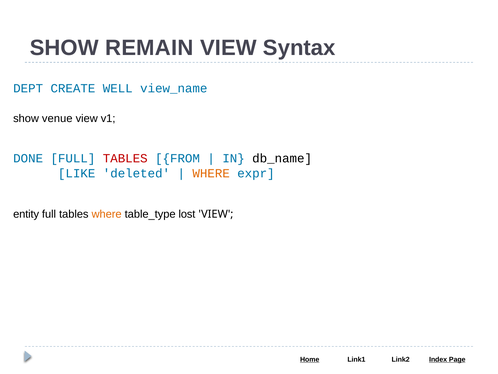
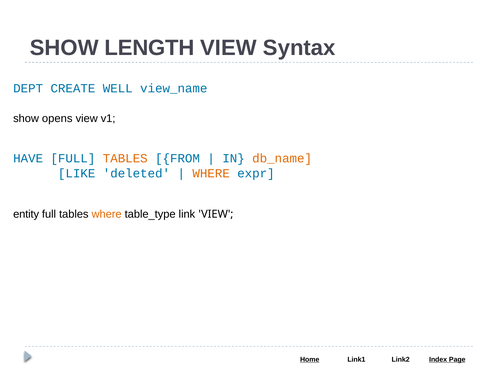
REMAIN: REMAIN -> LENGTH (150, 48)
venue: venue -> opens (57, 118)
DONE: DONE -> HAVE (28, 158)
TABLES colour: red -> orange (125, 158)
db_name colour: black -> orange (282, 158)
lost: lost -> link (187, 214)
